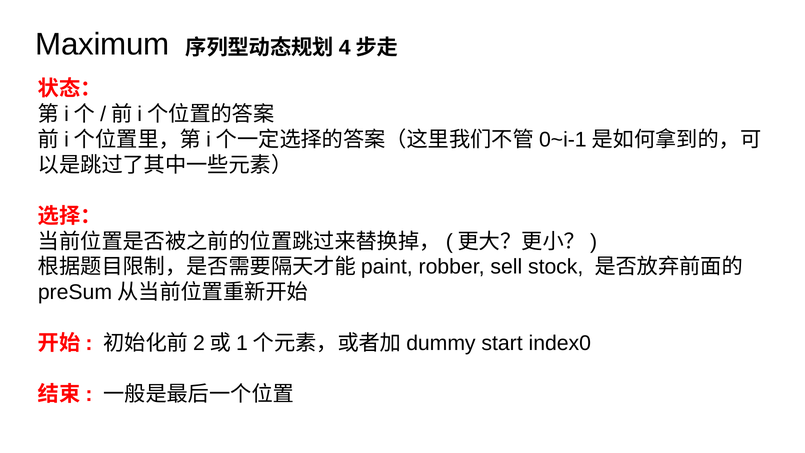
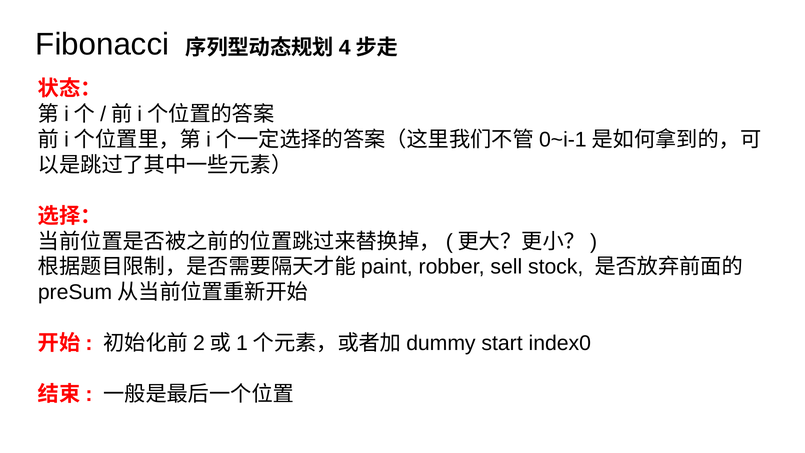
Maximum: Maximum -> Fibonacci (102, 44)
